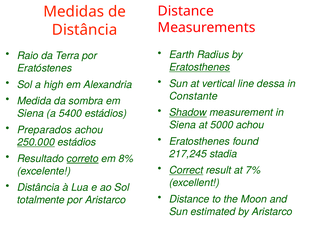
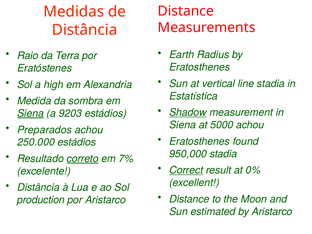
Eratosthenes underline: present -> none (200, 67)
line dessa: dessa -> stadia (271, 84)
Constante: Constante -> Estatística (194, 96)
Siena underline: none -> present (31, 113)
5400: 5400 -> 9203 (70, 113)
250.000 underline: present -> none (36, 142)
217,245: 217,245 -> 950,000 (188, 154)
8%: 8% -> 7% (126, 159)
7%: 7% -> 0% (253, 170)
totalmente: totalmente -> production (41, 200)
